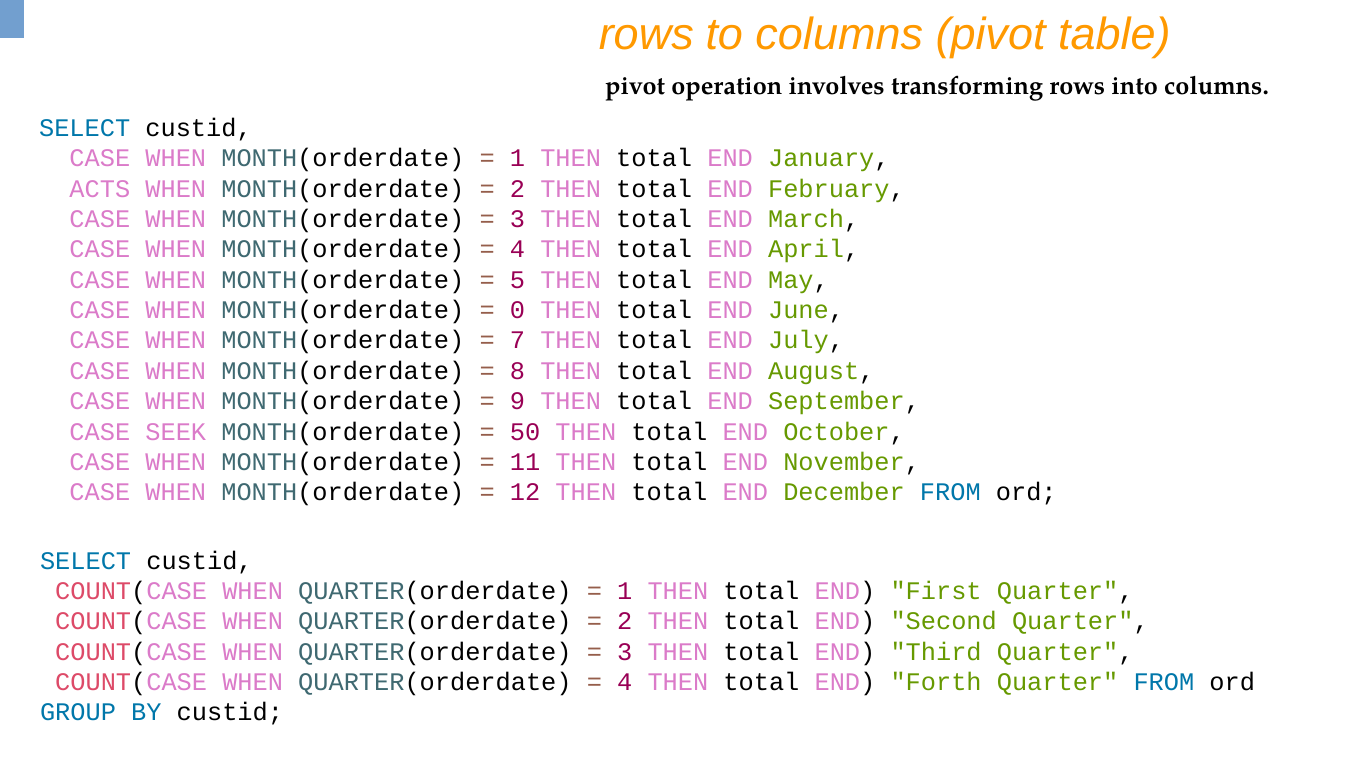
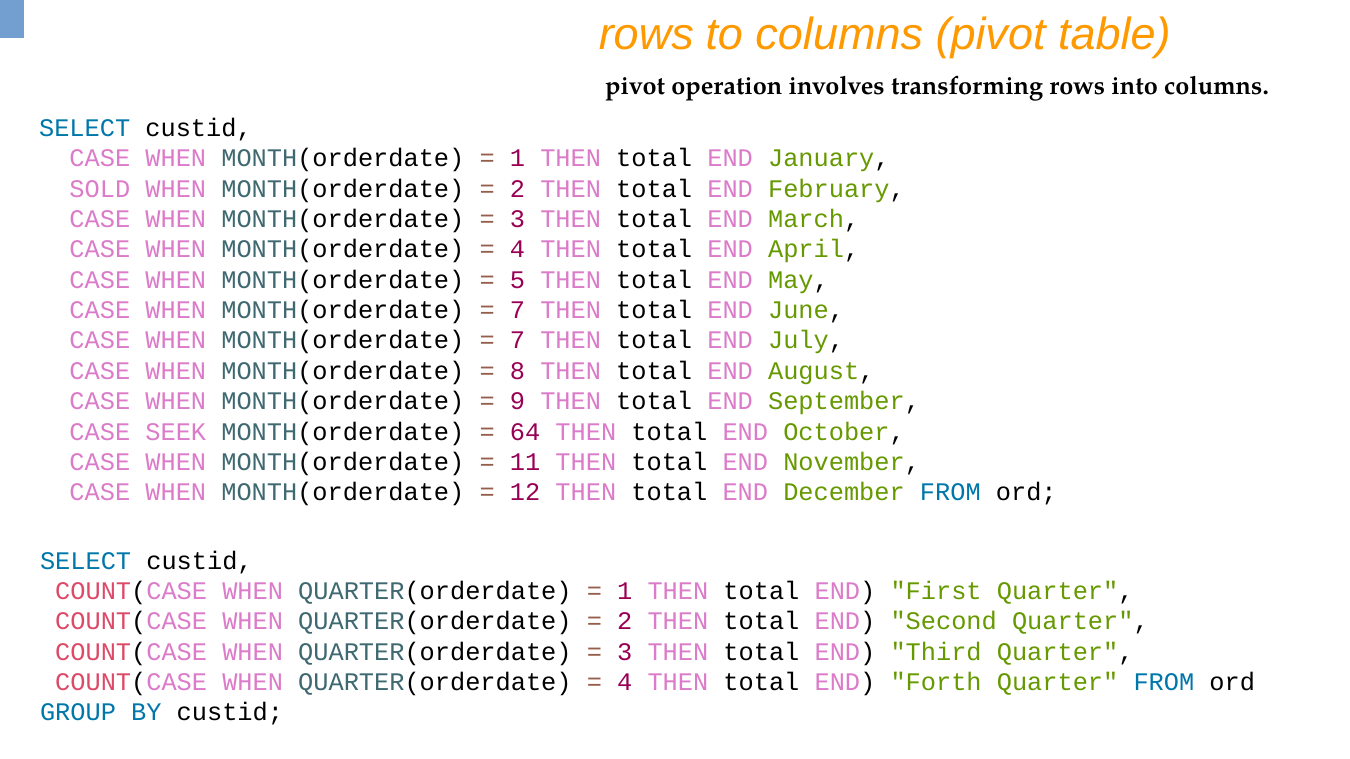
ACTS: ACTS -> SOLD (100, 189)
0: 0 -> 7 (518, 310)
50: 50 -> 64 (525, 432)
